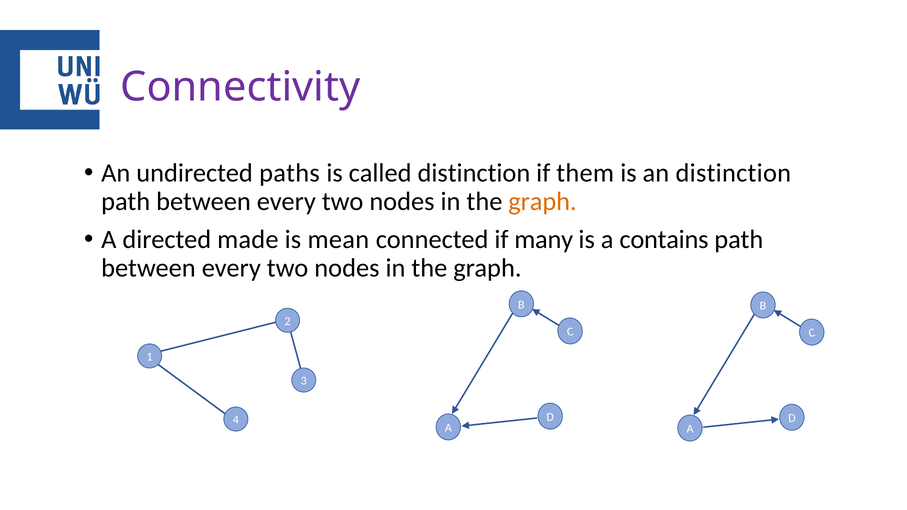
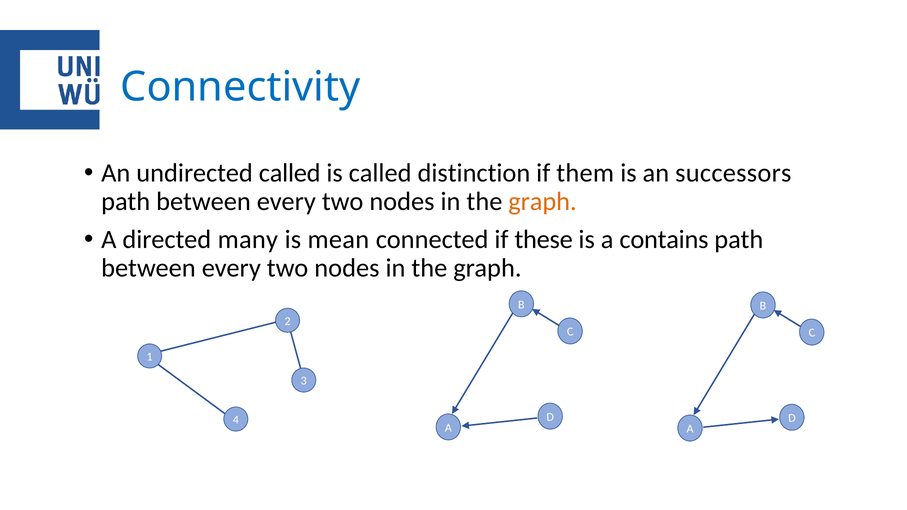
Connectivity colour: purple -> blue (240, 87)
undirected paths: paths -> called (290, 173)
an distinction: distinction -> successors (733, 173)
made: made -> many (248, 240)
many: many -> these (544, 240)
